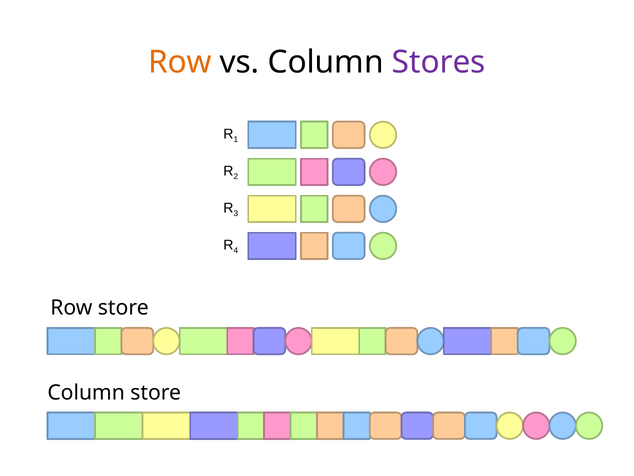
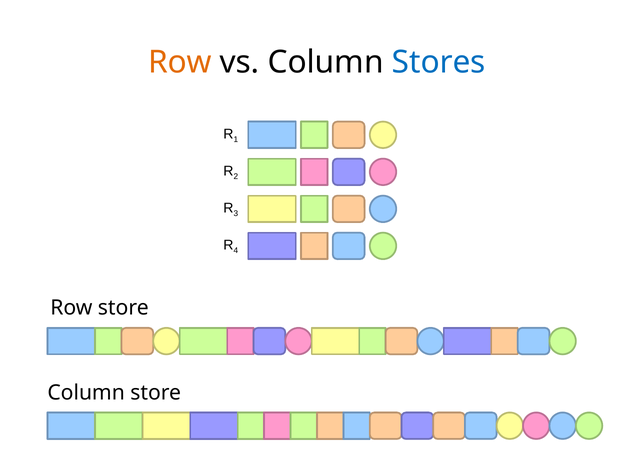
Stores colour: purple -> blue (439, 62)
